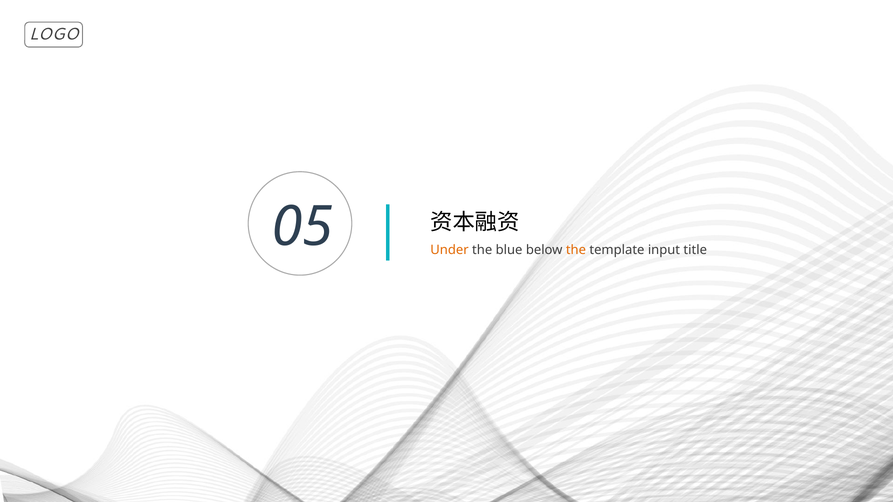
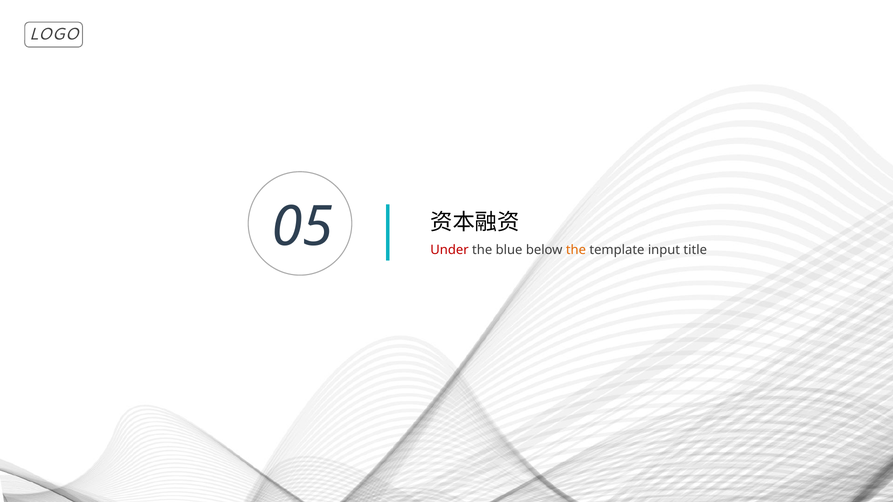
Under colour: orange -> red (450, 250)
